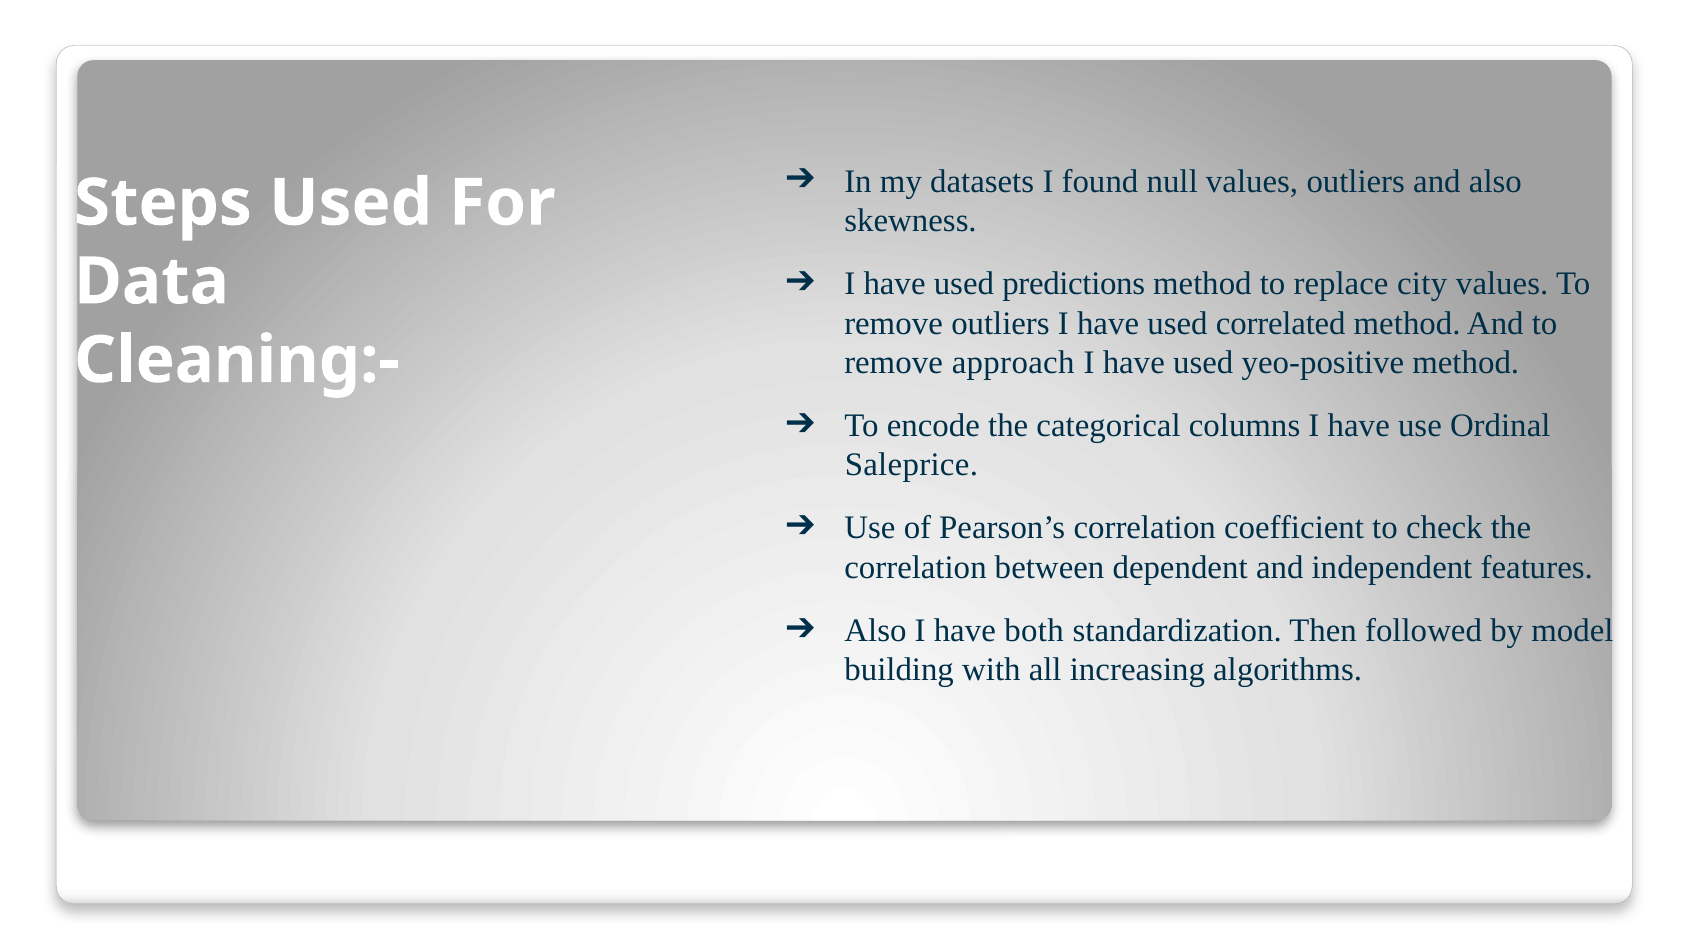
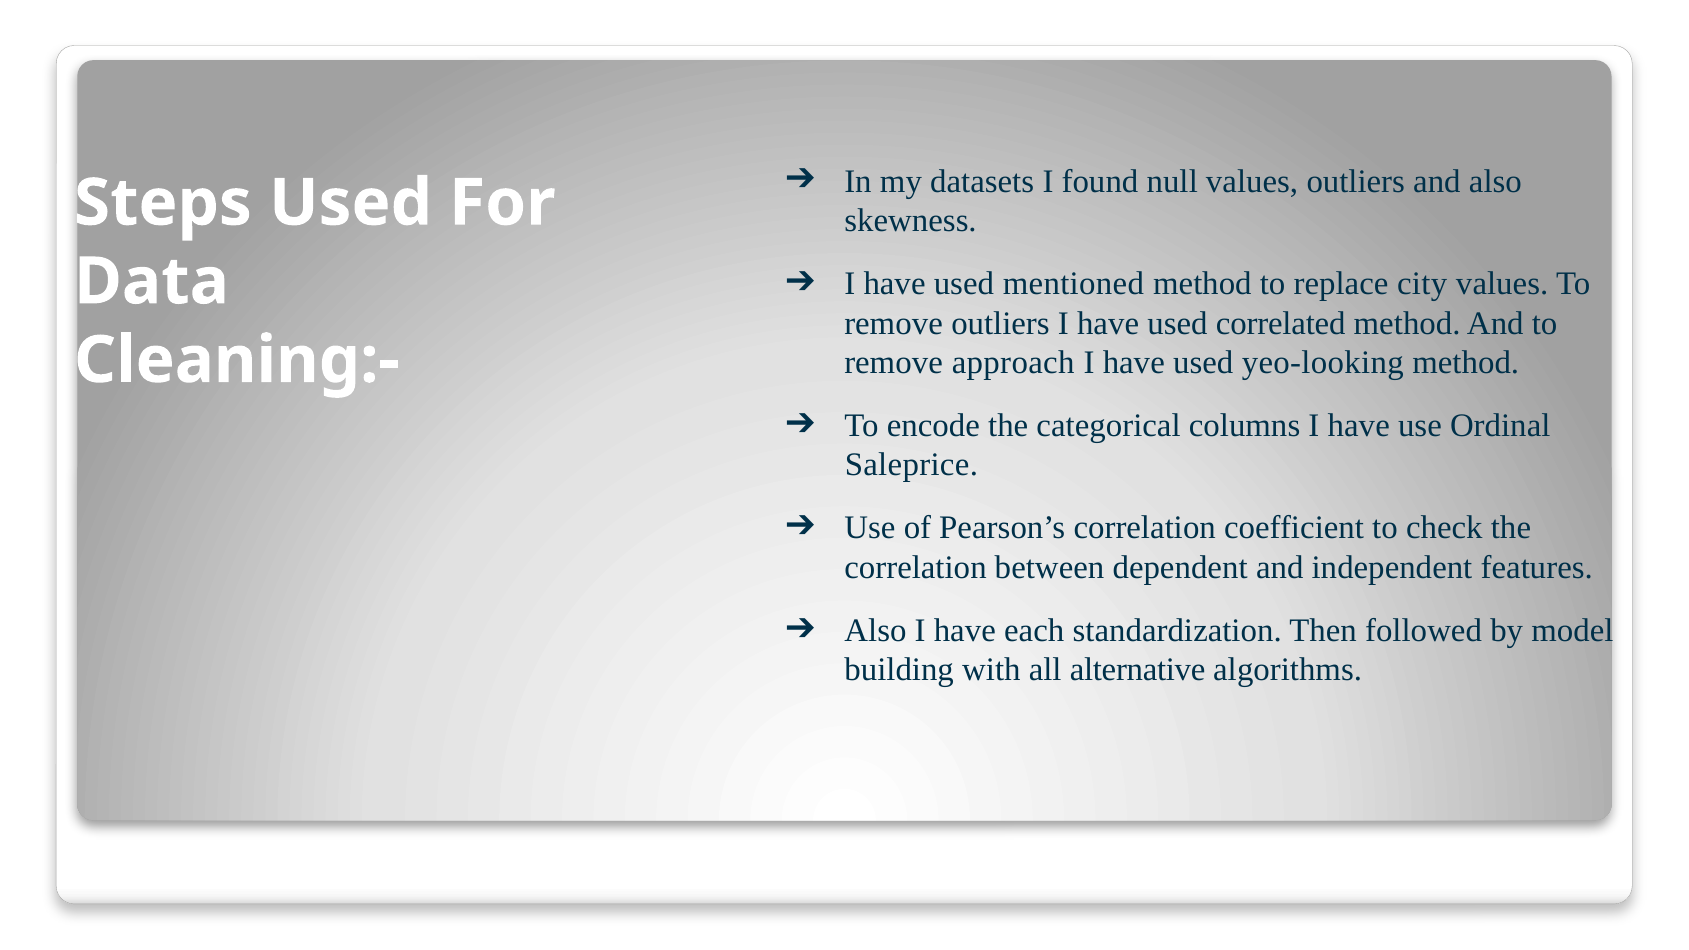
predictions: predictions -> mentioned (1073, 284)
yeo-positive: yeo-positive -> yeo-looking (1323, 363)
both: both -> each (1034, 631)
increasing: increasing -> alternative (1138, 670)
